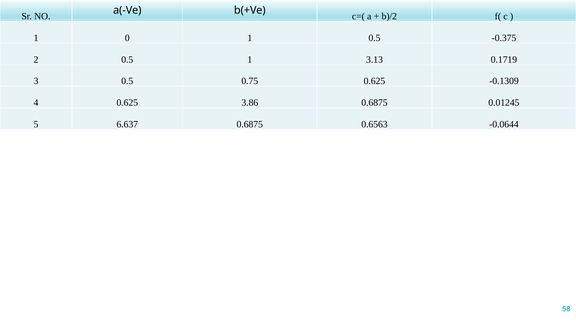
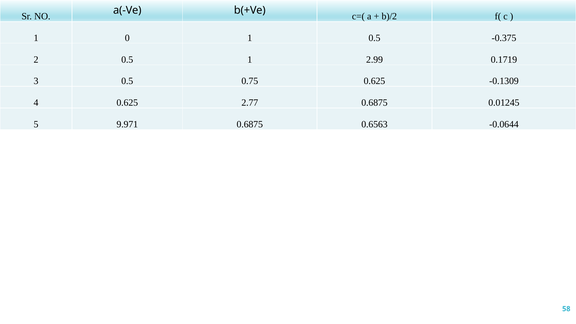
3.13: 3.13 -> 2.99 (375, 60)
3.86: 3.86 -> 2.77 (250, 103)
6.637: 6.637 -> 9.971 (127, 124)
